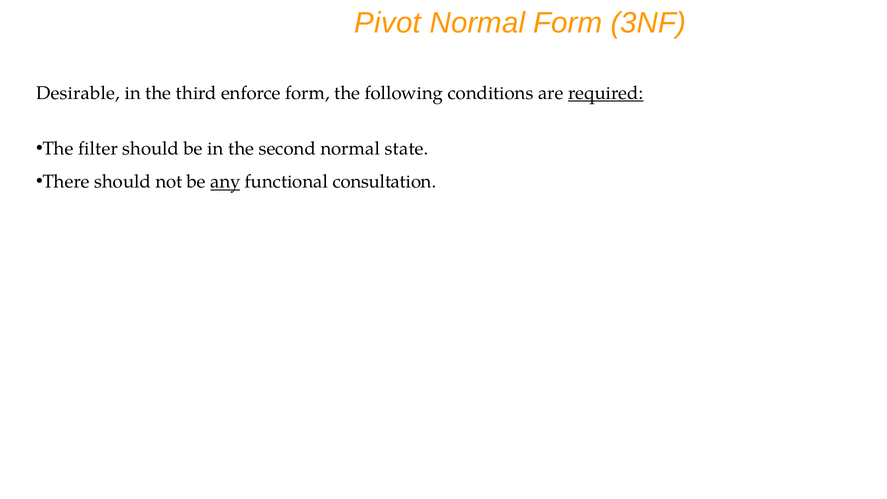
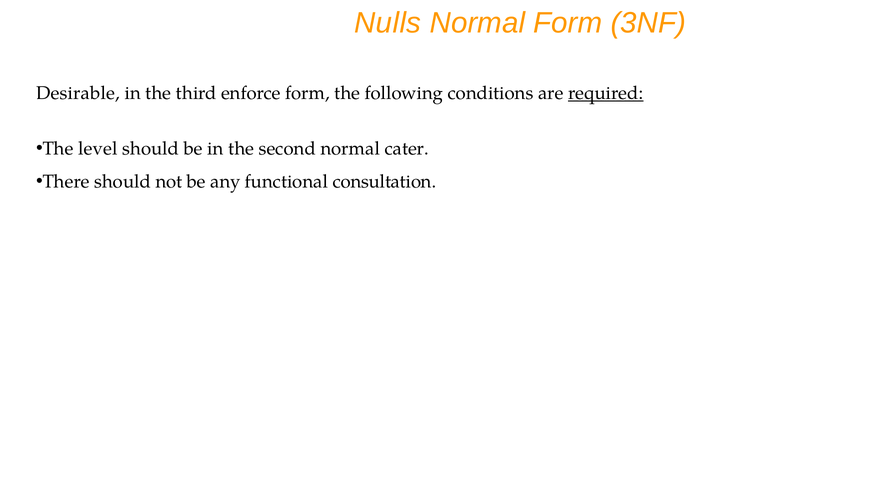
Pivot: Pivot -> Nulls (388, 23)
filter: filter -> level (98, 149)
state: state -> cater (407, 149)
any underline: present -> none (225, 182)
